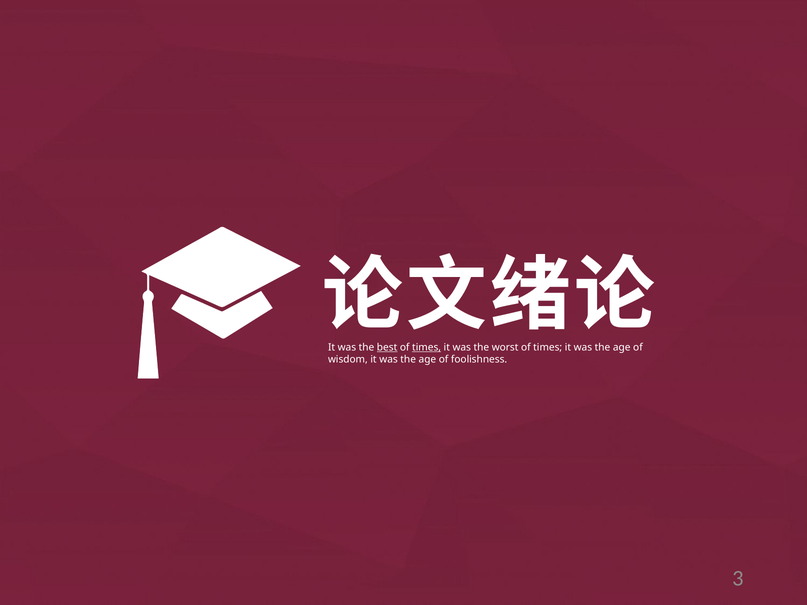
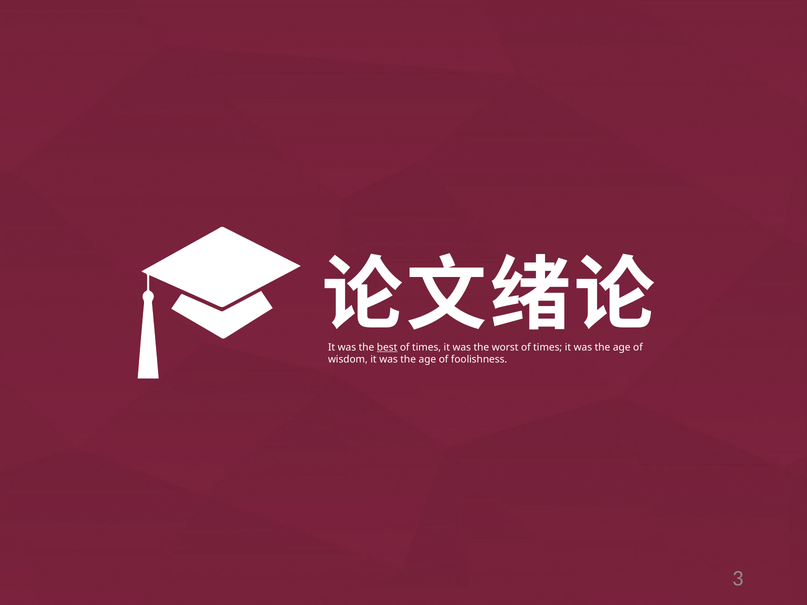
times underline: present -> none (427, 348)
